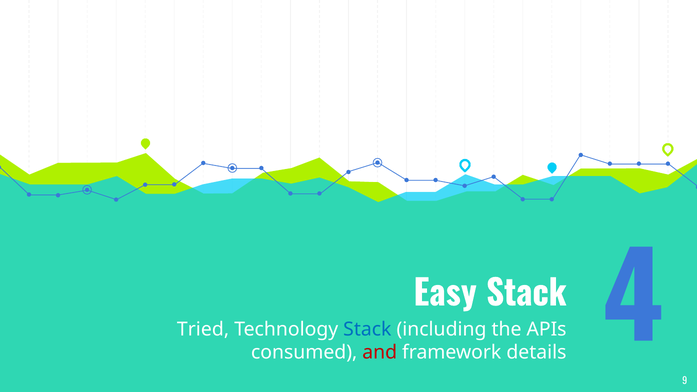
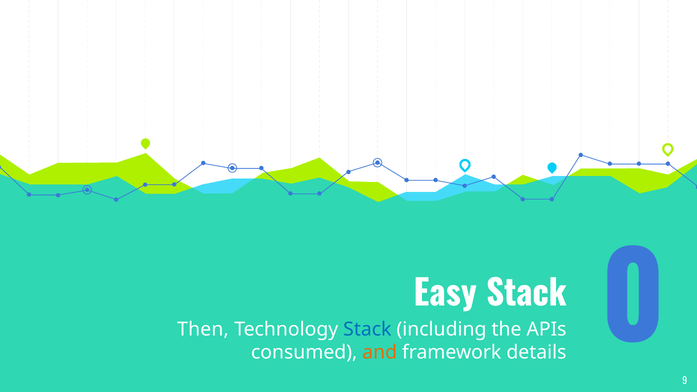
Tried: Tried -> Then (203, 329)
and colour: red -> orange (380, 353)
4: 4 -> 0 (633, 302)
